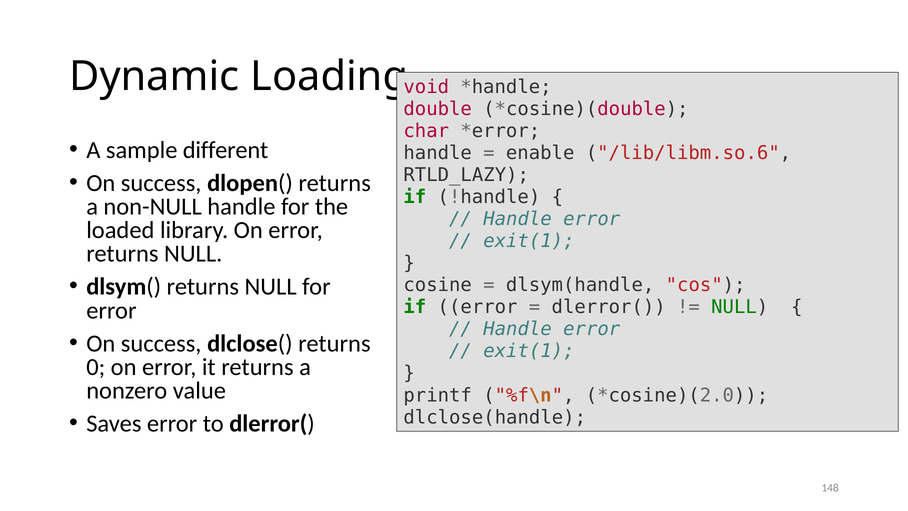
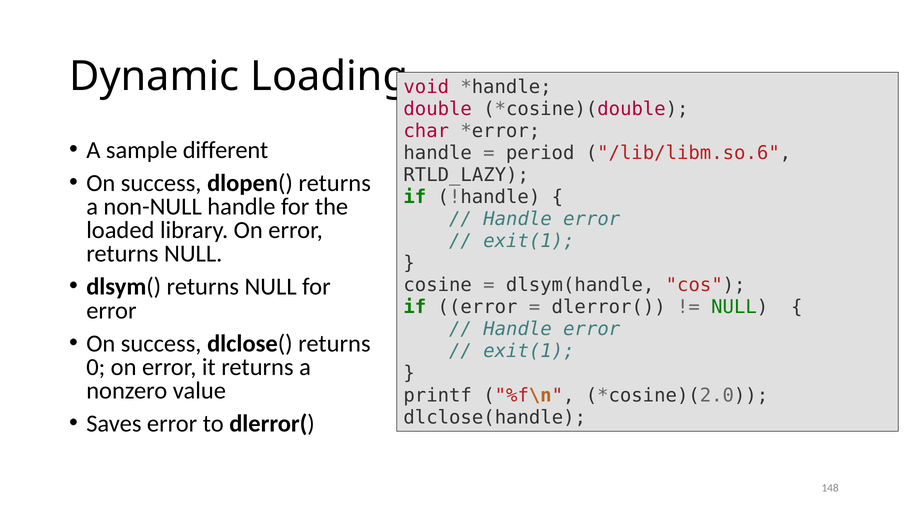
enable: enable -> period (540, 153)
